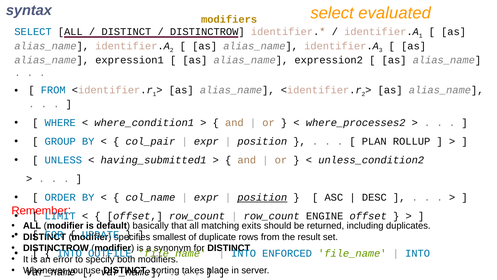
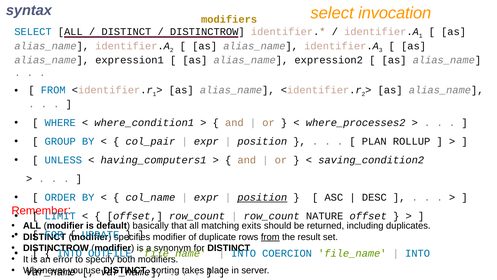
evaluated: evaluated -> invocation (395, 13)
having_submitted1: having_submitted1 -> having_computers1 (154, 160)
unless_condition2: unless_condition2 -> saving_condition2 (371, 160)
ENGINE: ENGINE -> NATURE (325, 216)
smallest: smallest -> modifier (169, 237)
from underline: none -> present (270, 237)
ENFORCED: ENFORCED -> COERCION (287, 253)
